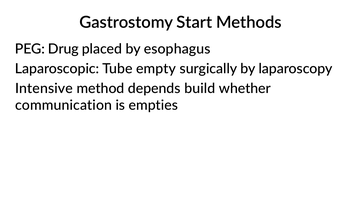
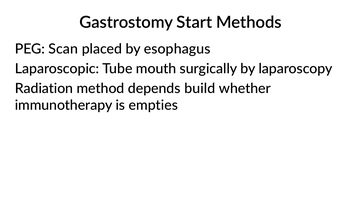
Drug: Drug -> Scan (63, 49)
empty: empty -> mouth (156, 69)
Intensive: Intensive -> Radiation (44, 89)
communication: communication -> immunotherapy (64, 106)
